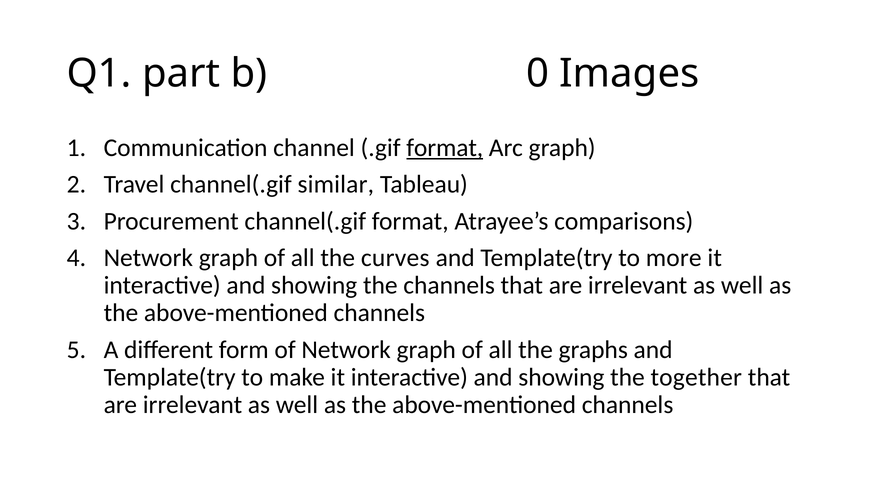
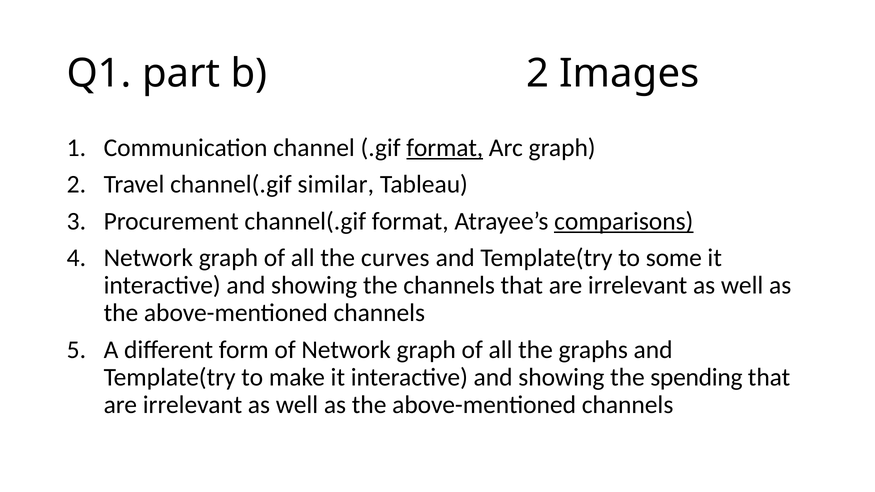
b 0: 0 -> 2 (538, 74)
comparisons underline: none -> present (624, 221)
more: more -> some (674, 258)
together: together -> spending (696, 377)
